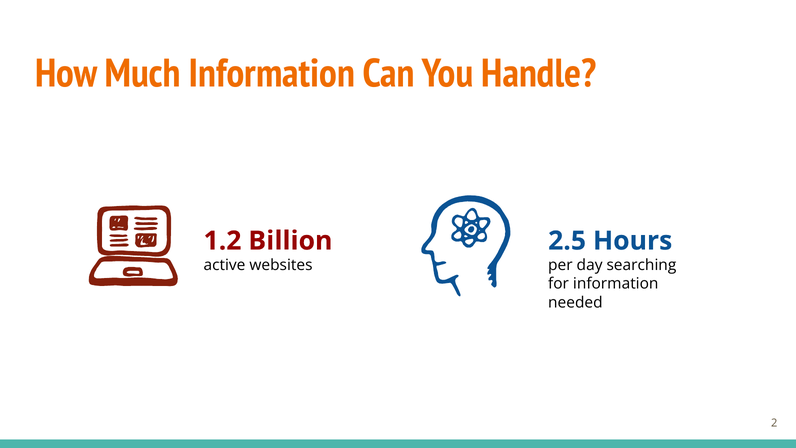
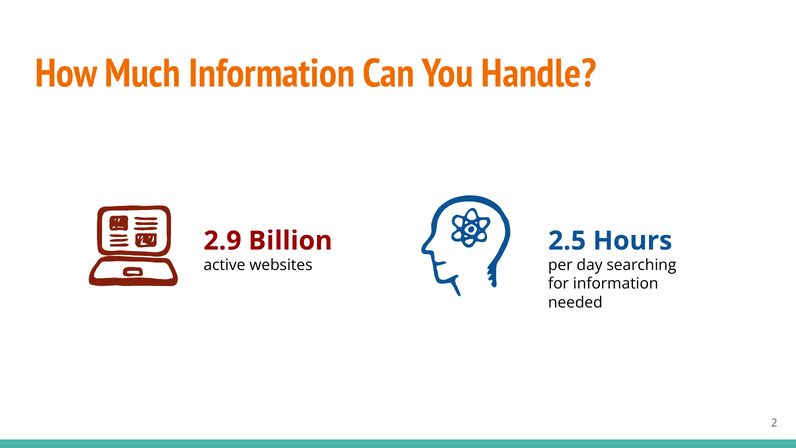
1.2: 1.2 -> 2.9 (222, 241)
